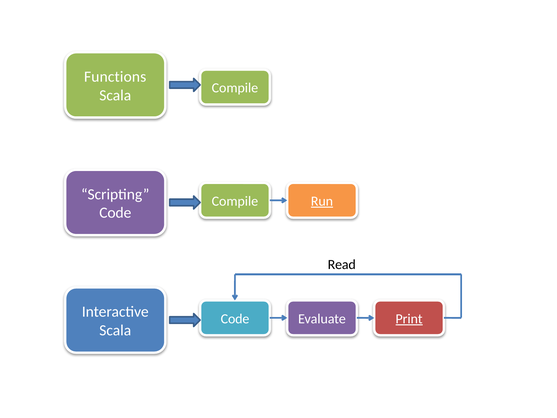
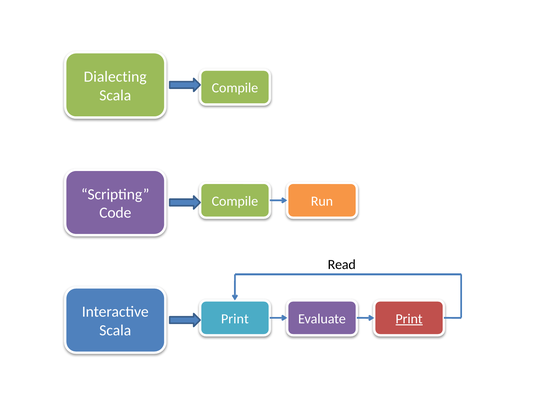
Functions: Functions -> Dialecting (115, 77)
Run underline: present -> none (322, 201)
Code: Code -> Print (235, 319)
